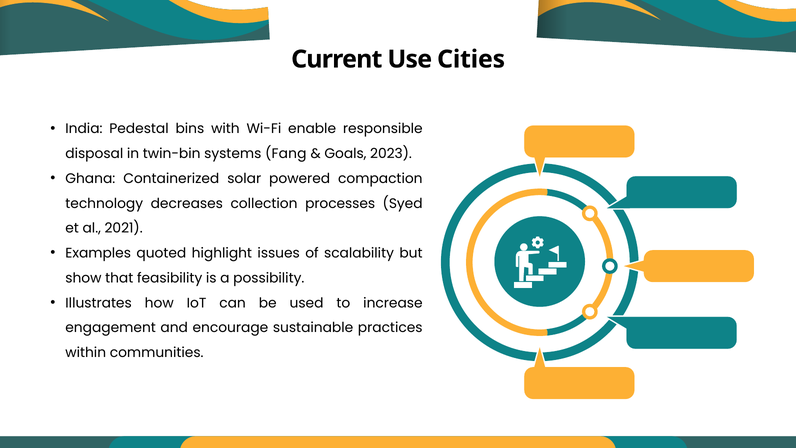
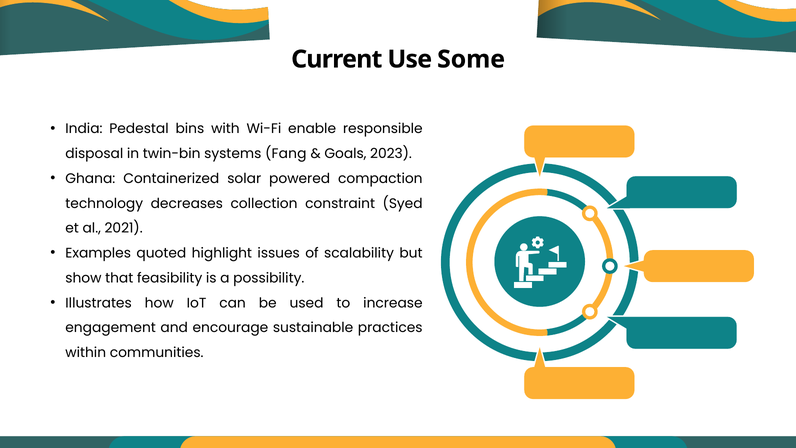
Cities: Cities -> Some (471, 59)
processes: processes -> constraint (340, 203)
